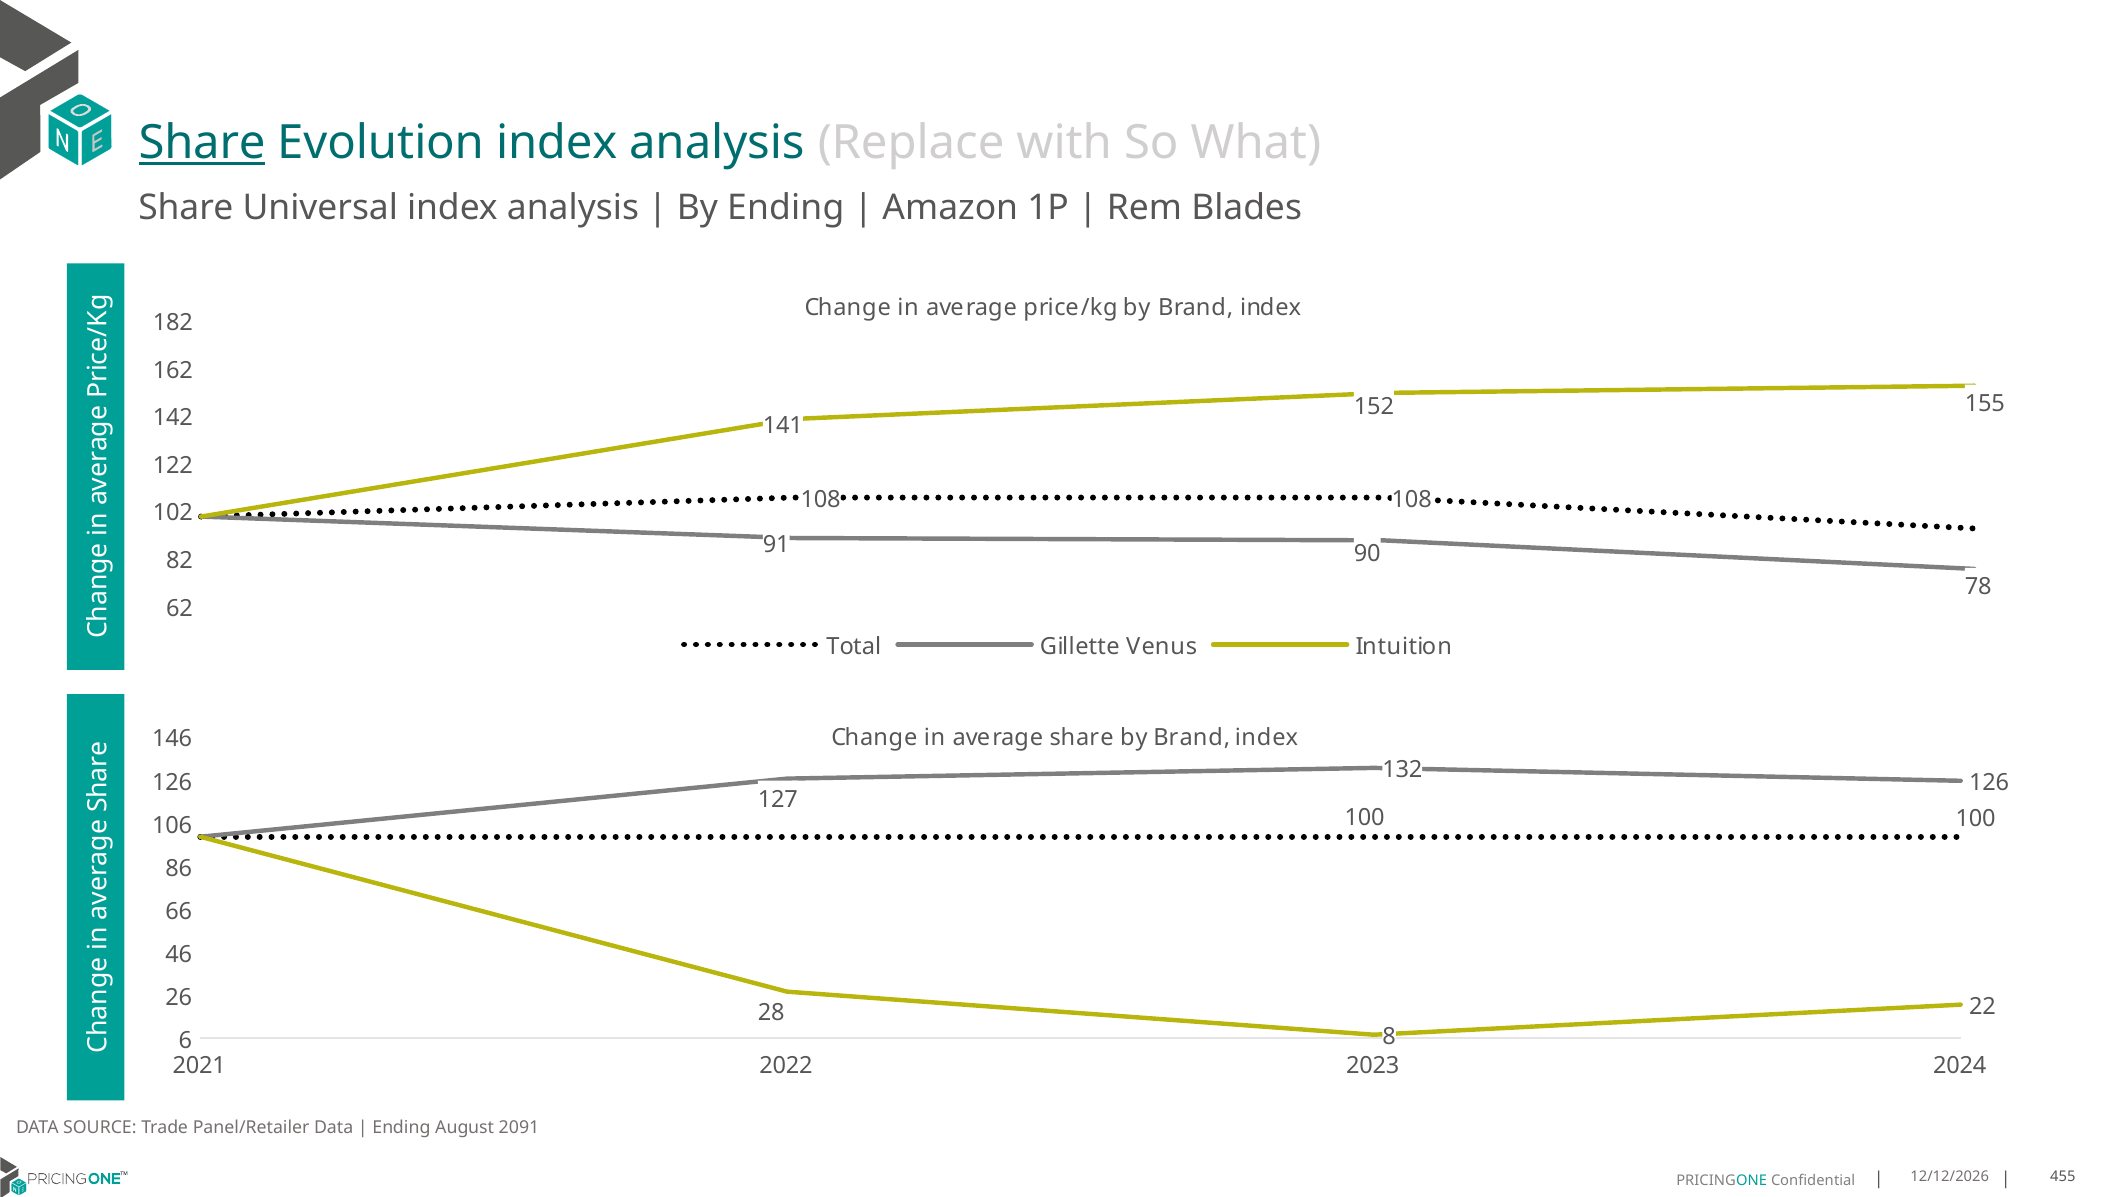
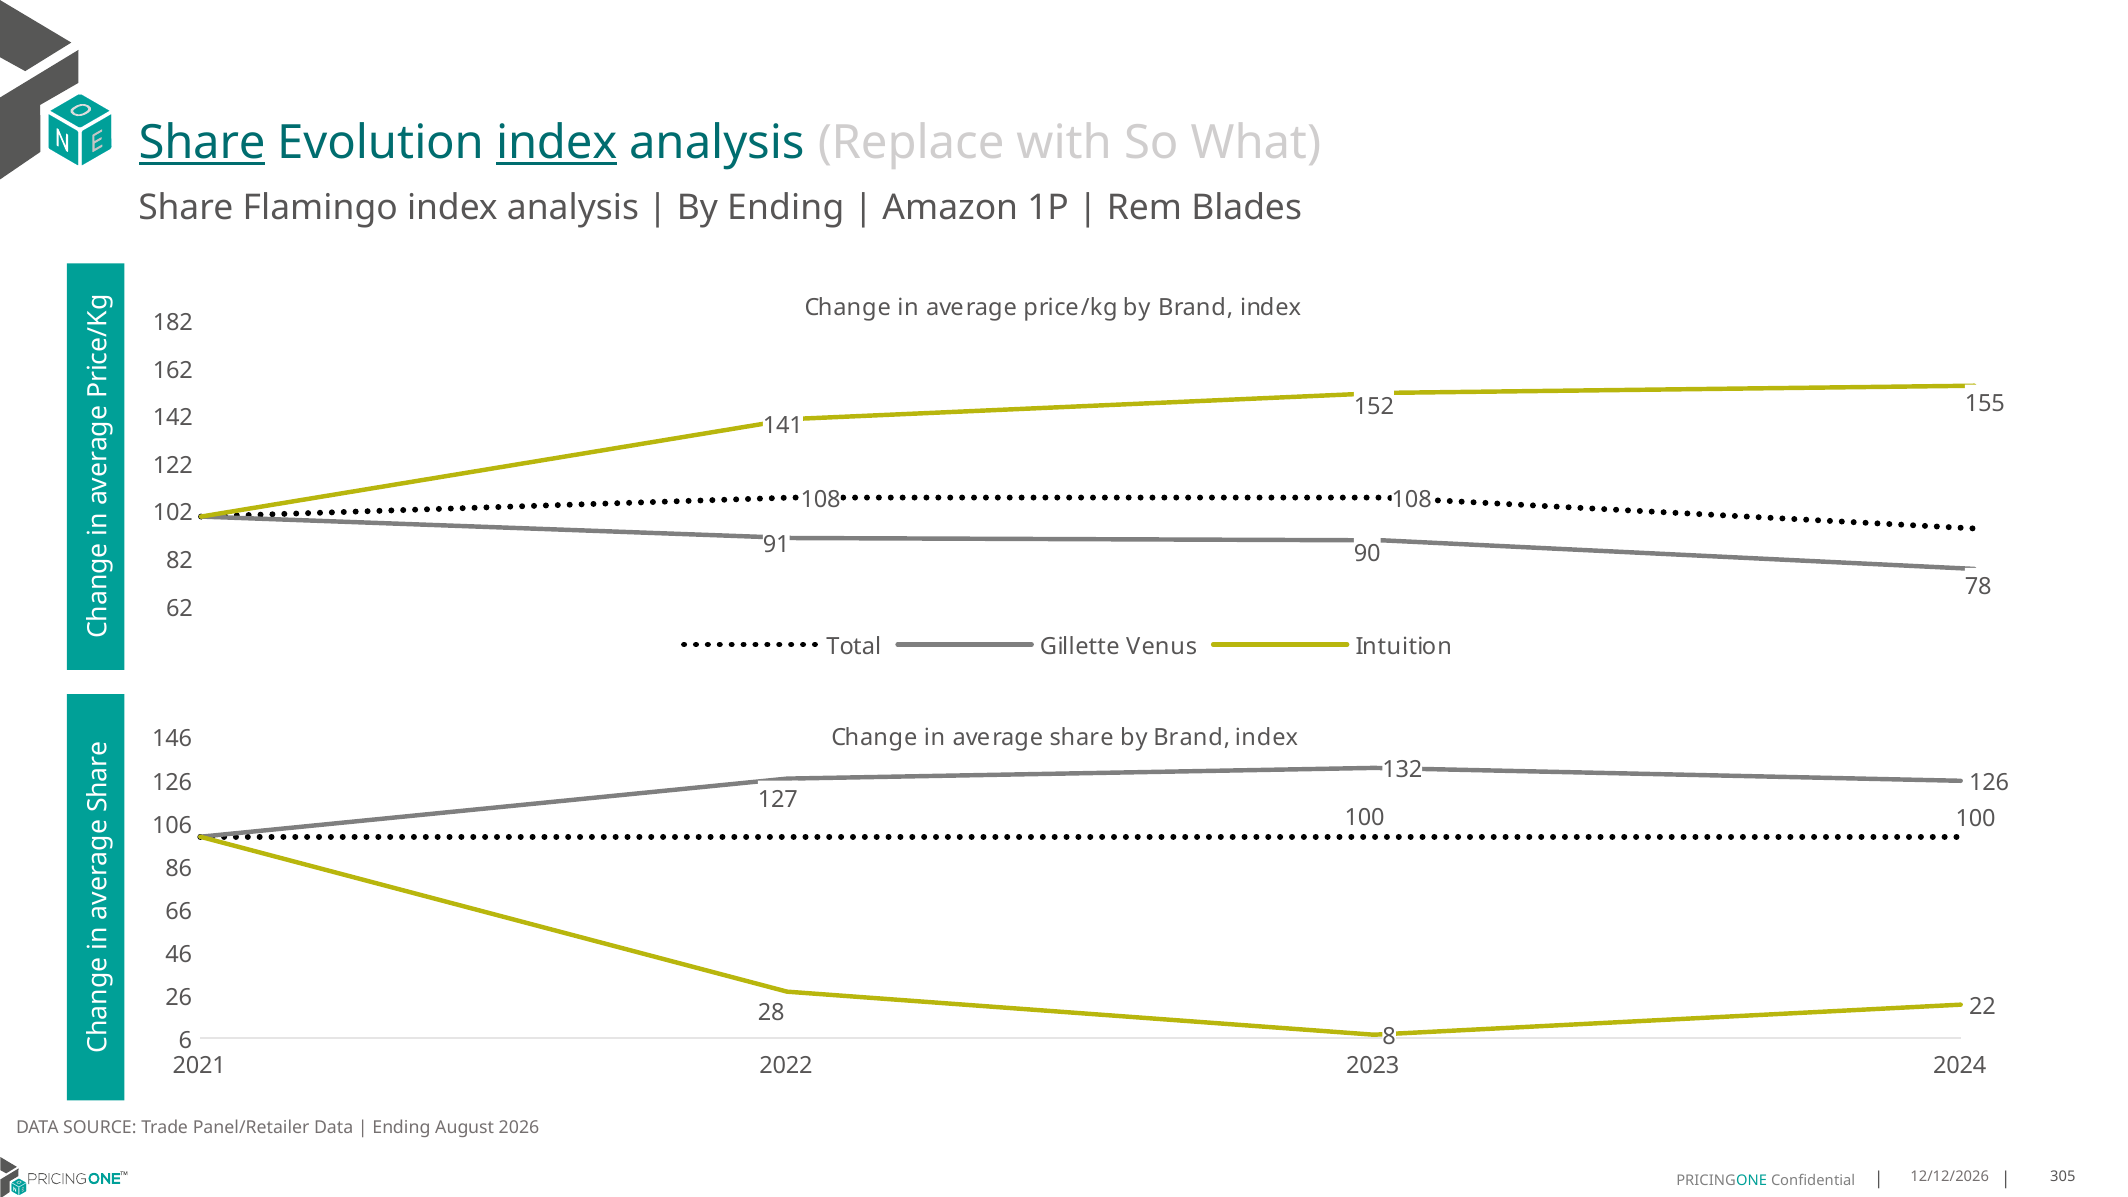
index underline: none -> present (557, 143)
Universal: Universal -> Flamingo (320, 207)
2091: 2091 -> 2026 (519, 1127)
455: 455 -> 305 (2063, 1177)
